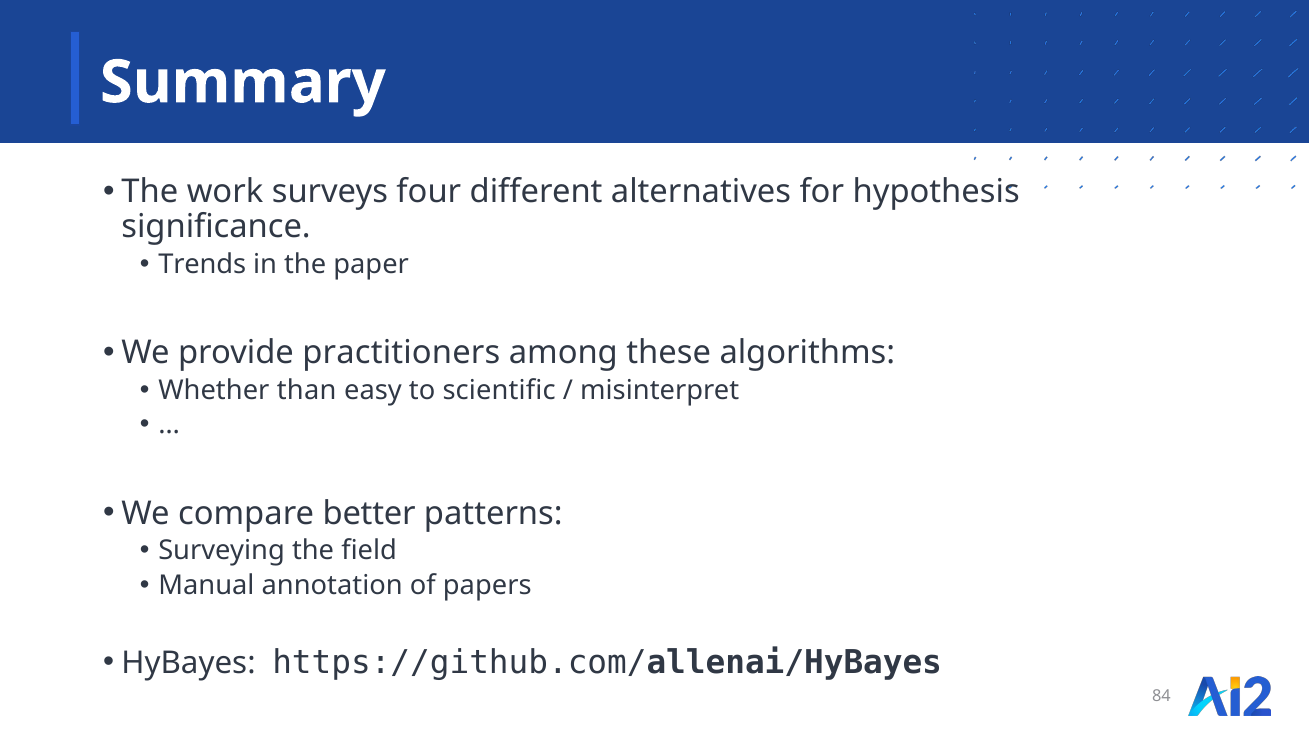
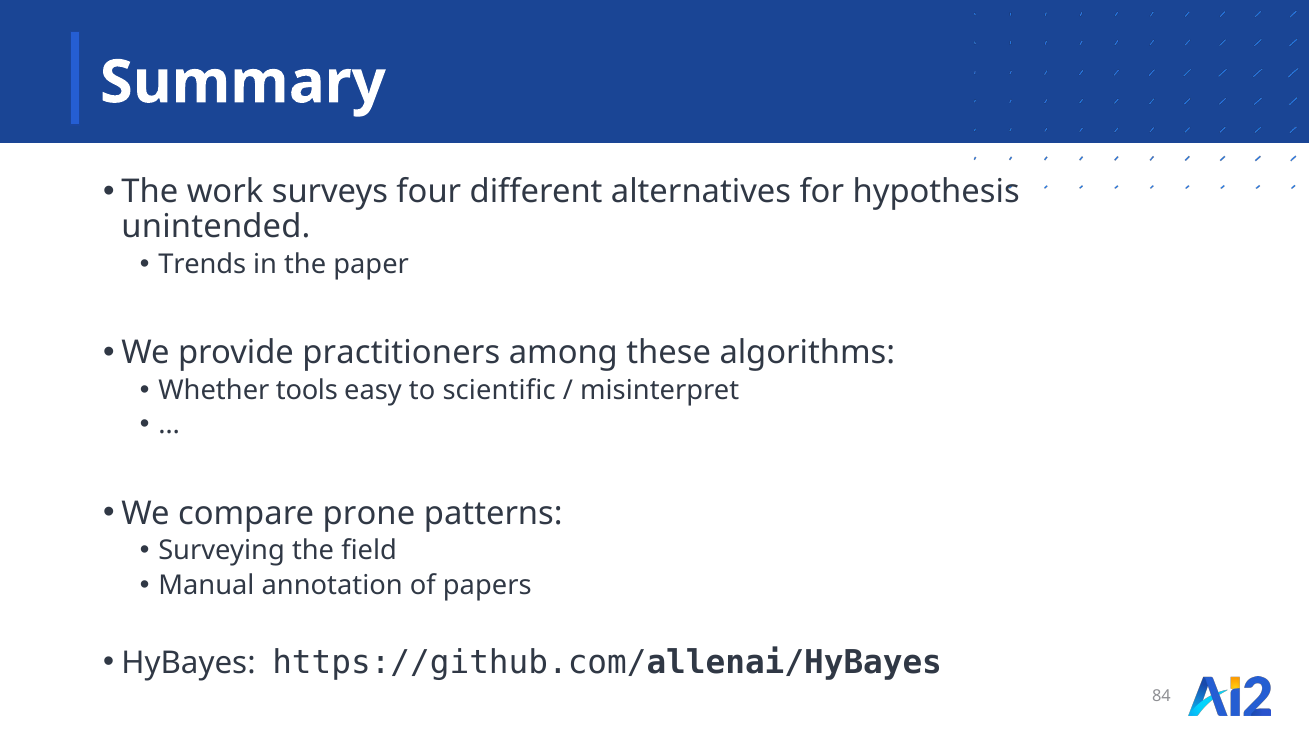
significance: significance -> unintended (216, 227)
than: than -> tools (307, 390)
better: better -> prone (369, 513)
